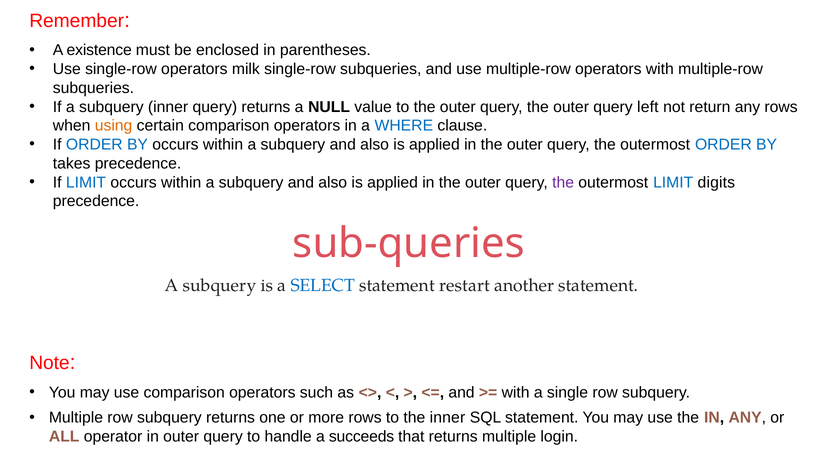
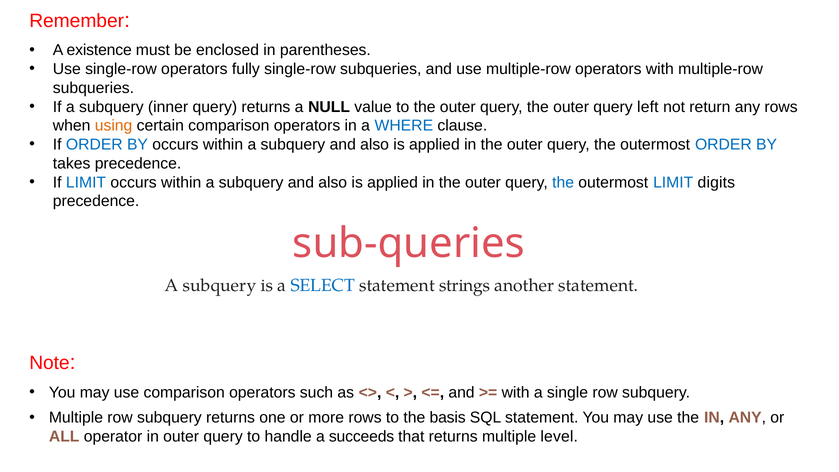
milk: milk -> fully (246, 69)
the colour: purple -> blue (563, 182)
restart: restart -> strings (465, 285)
the inner: inner -> basis (448, 418)
login: login -> level (559, 436)
